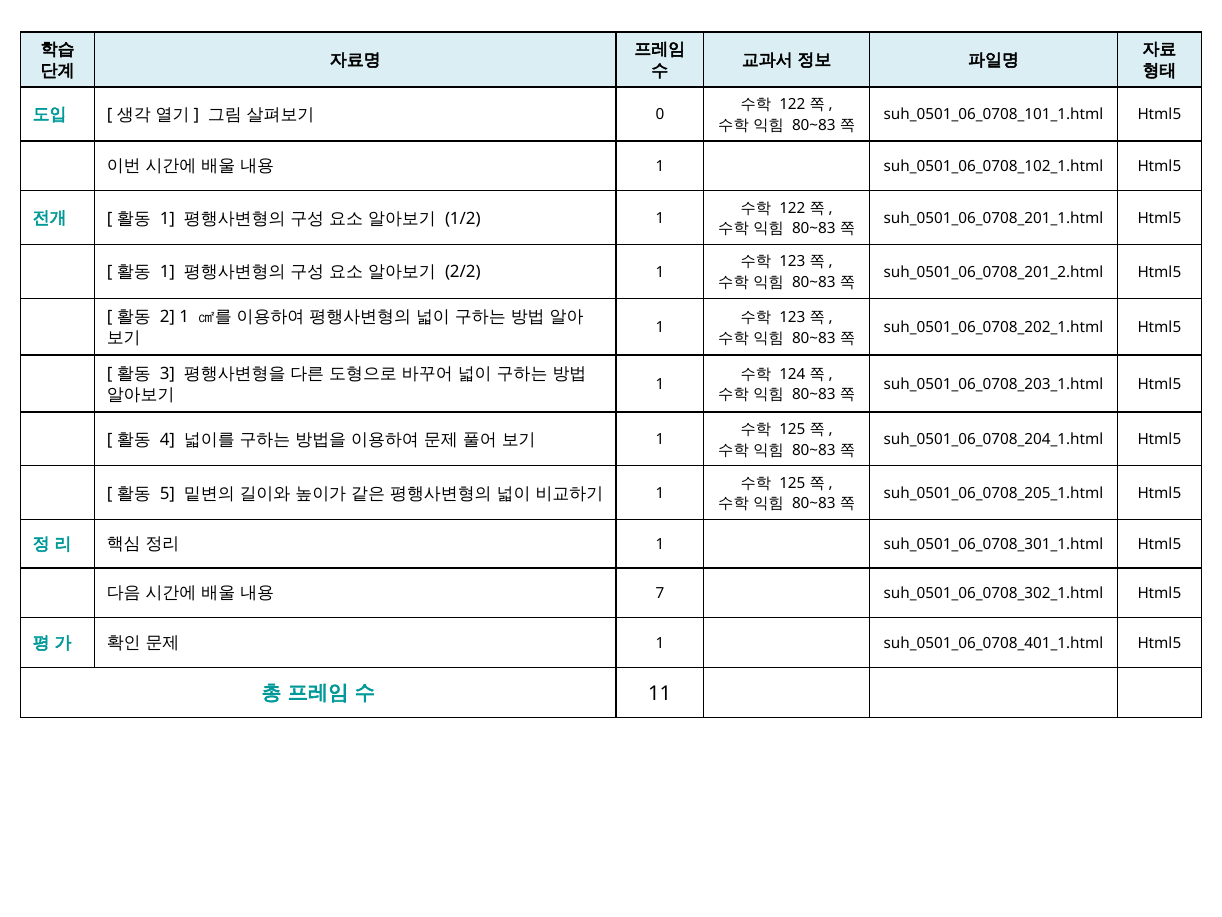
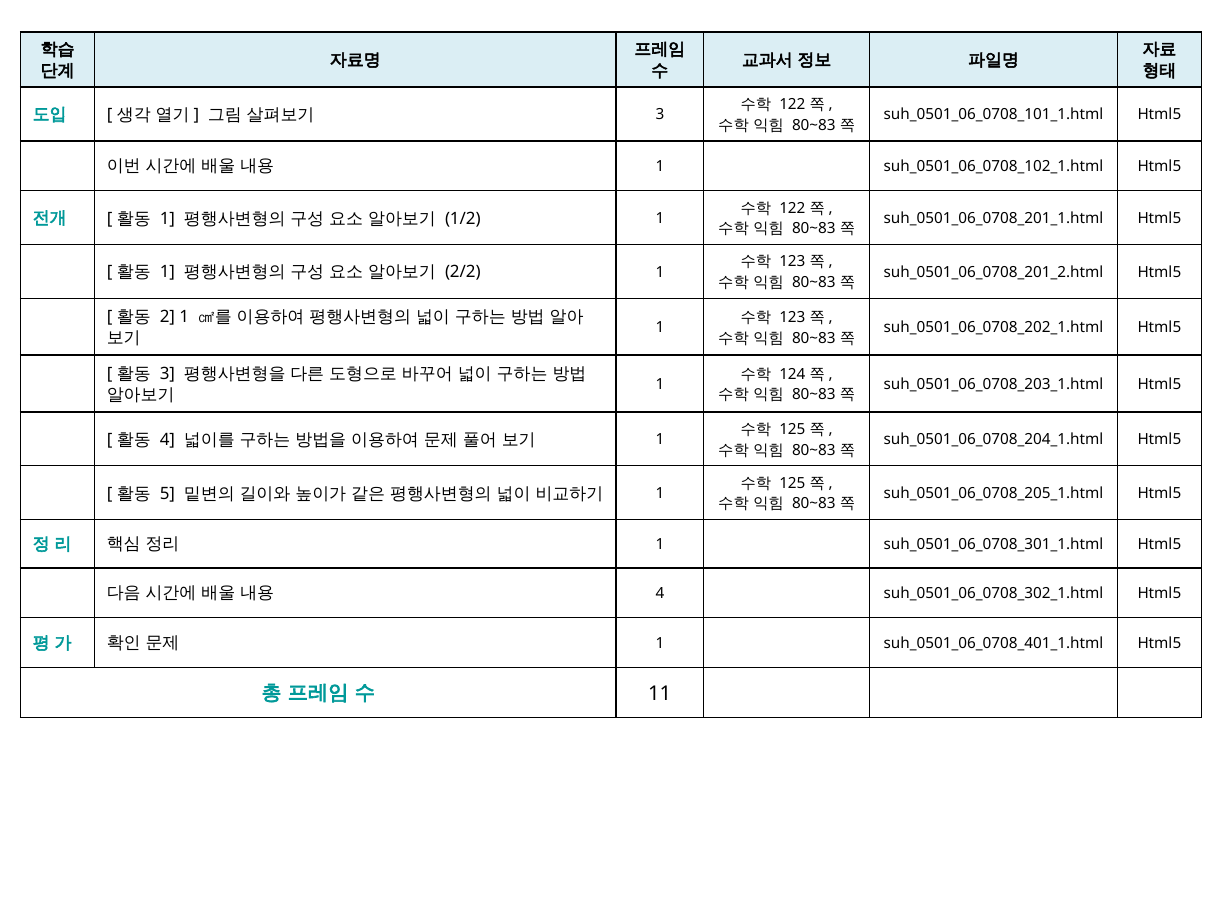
0: 0 -> 3 (660, 115)
7: 7 -> 4 (660, 593)
